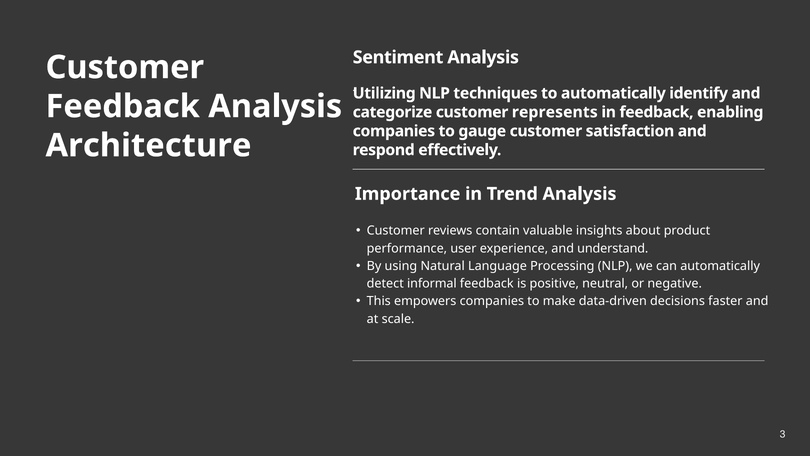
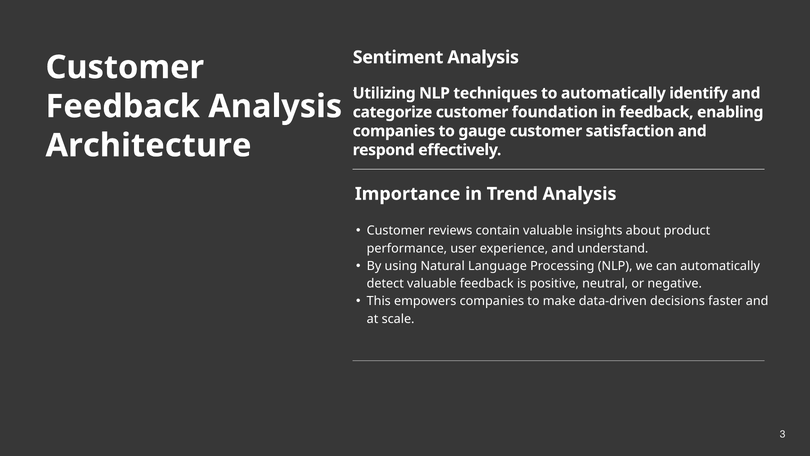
represents: represents -> foundation (555, 112)
detect informal: informal -> valuable (432, 283)
